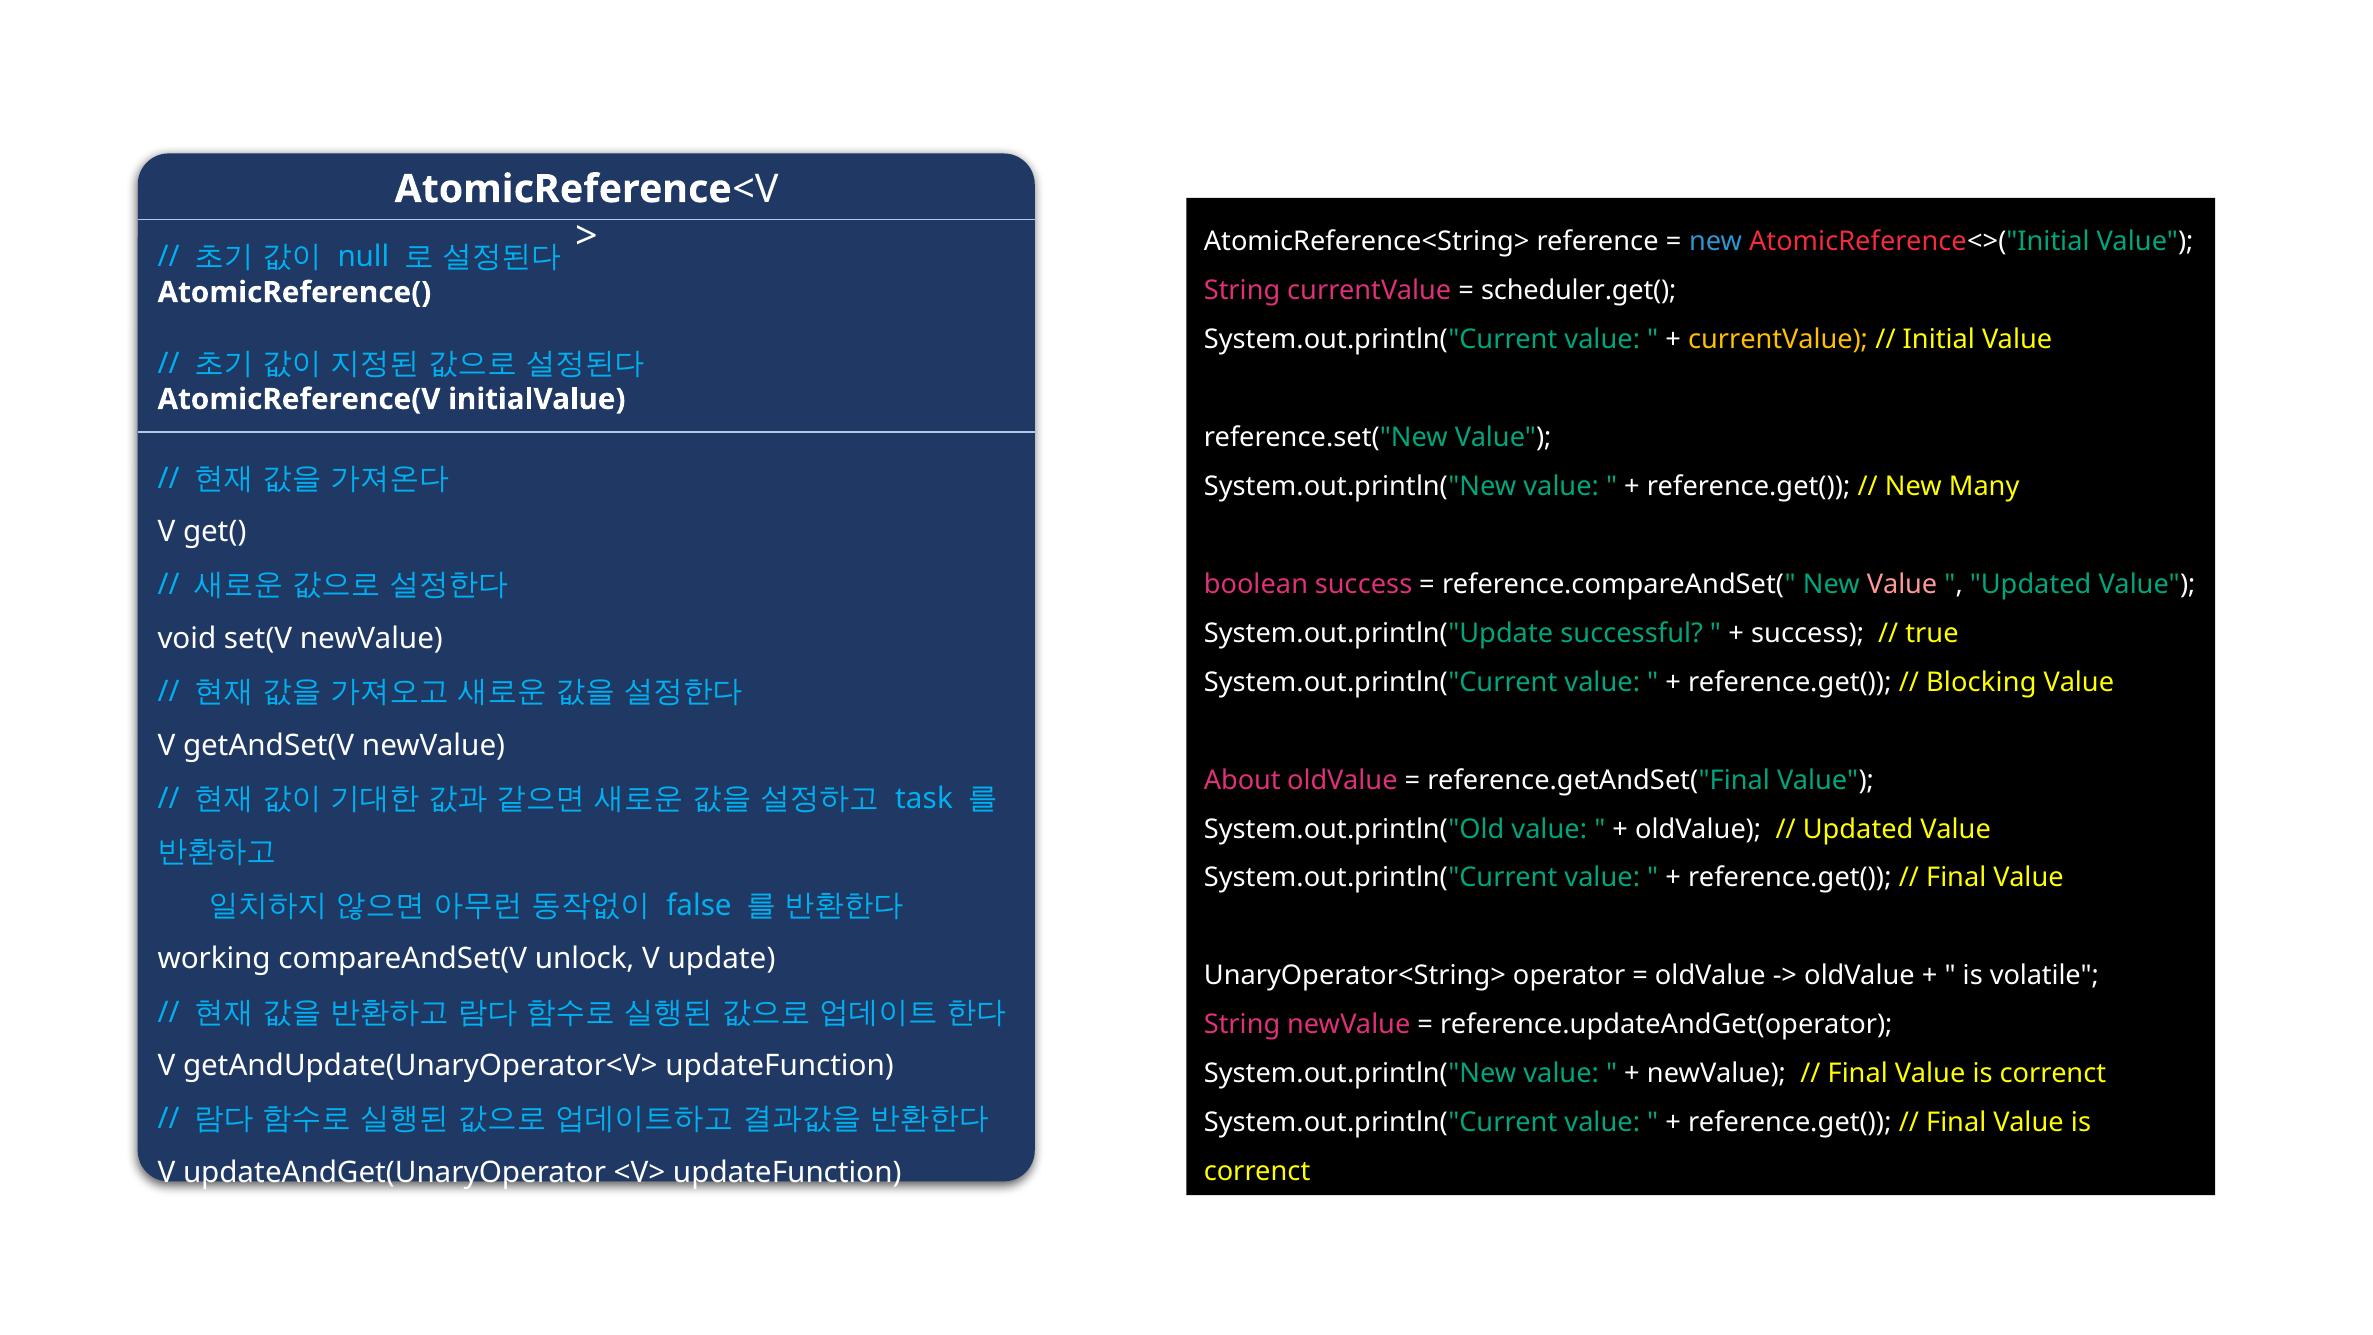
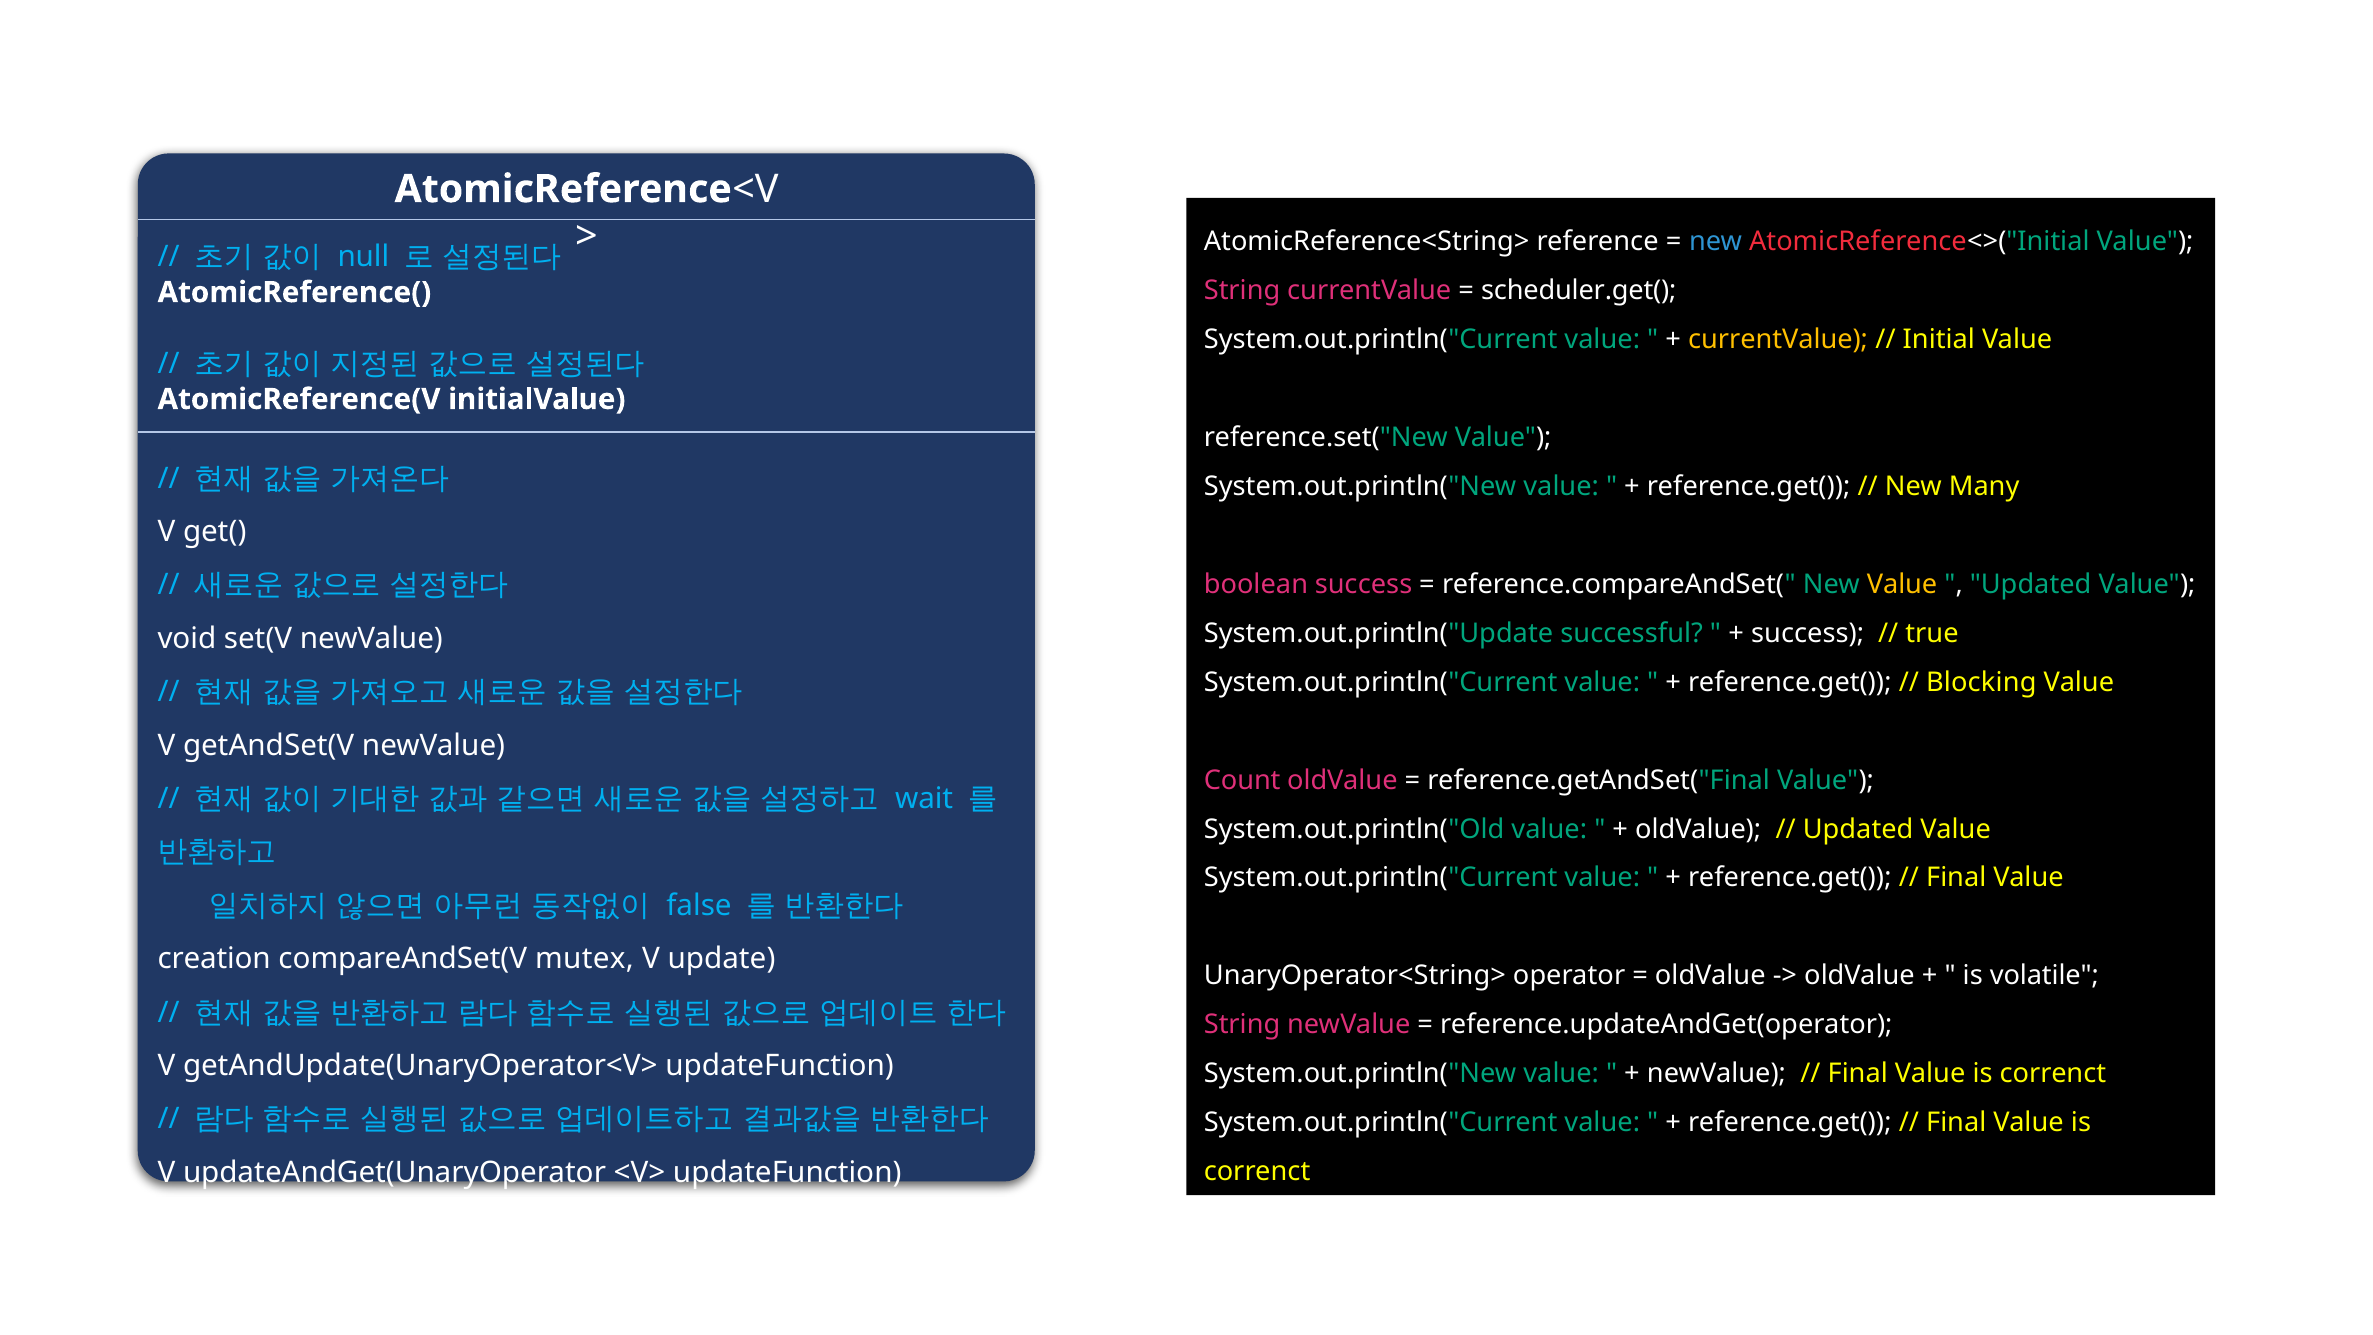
Value colour: pink -> yellow (1902, 584)
About: About -> Count (1242, 780)
task: task -> wait (924, 799)
working: working -> creation (214, 959)
unlock: unlock -> mutex (584, 959)
